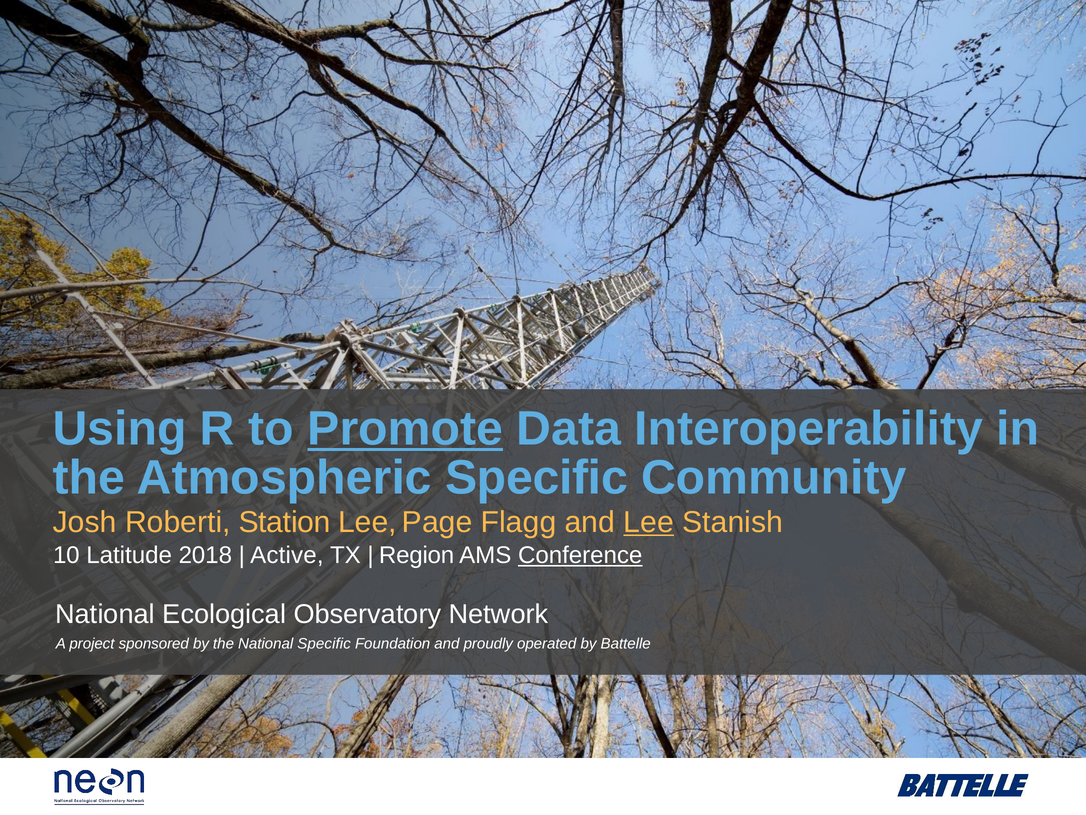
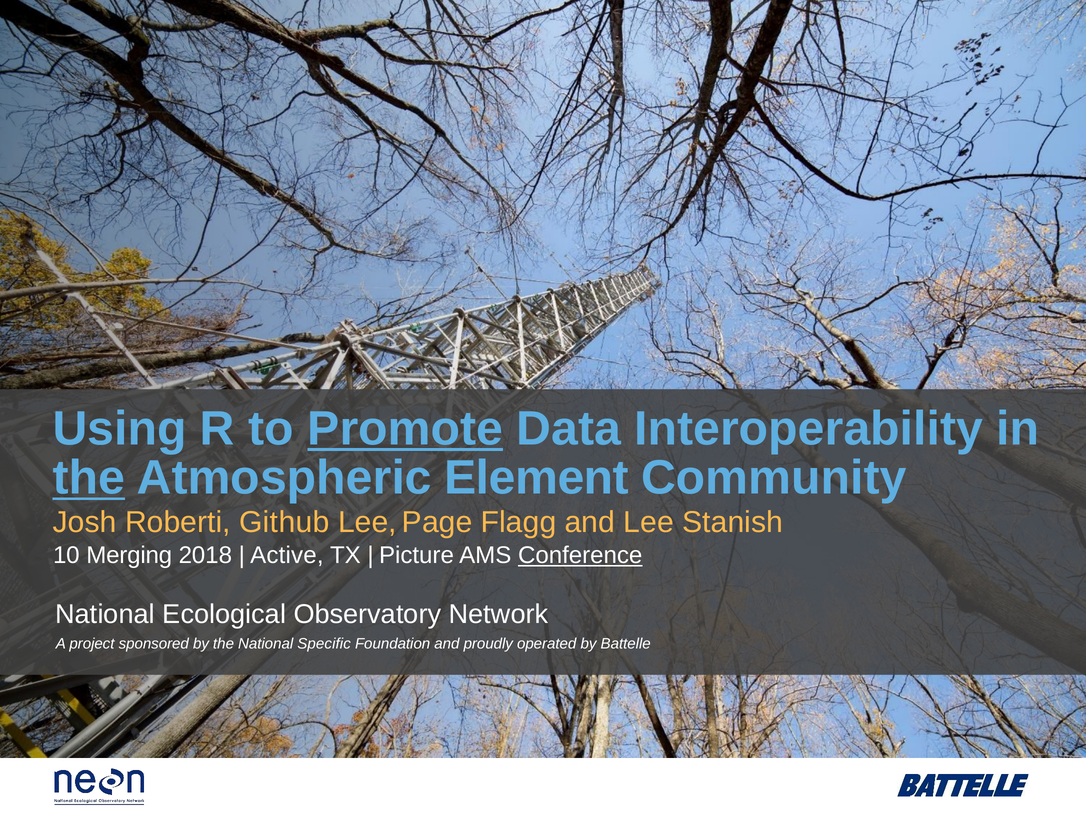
the underline: none -> present (89, 478)
Atmospheric Specific: Specific -> Element (537, 478)
Station: Station -> Github (284, 522)
Lee underline: present -> none (649, 522)
Latitude: Latitude -> Merging (129, 555)
Region: Region -> Picture (416, 555)
